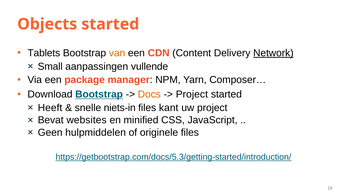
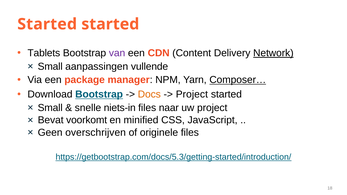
Objects: Objects -> Started (47, 24)
van colour: orange -> purple (117, 53)
Composer… underline: none -> present (238, 80)
Heeft: Heeft -> Small (50, 108)
kant: kant -> naar (169, 108)
websites: websites -> voorkomt (87, 120)
hulpmiddelen: hulpmiddelen -> overschrijven (96, 133)
